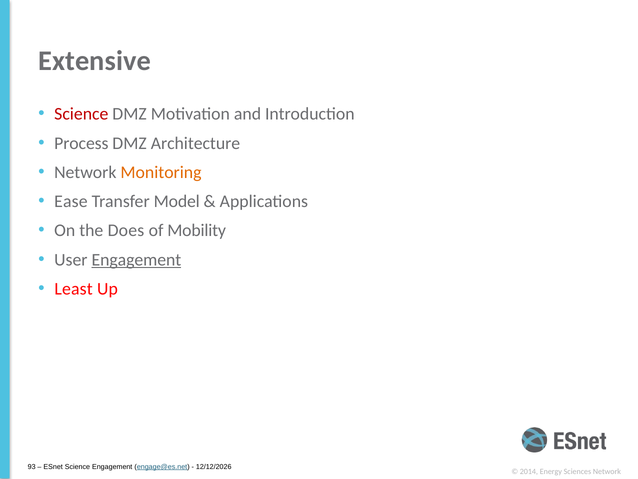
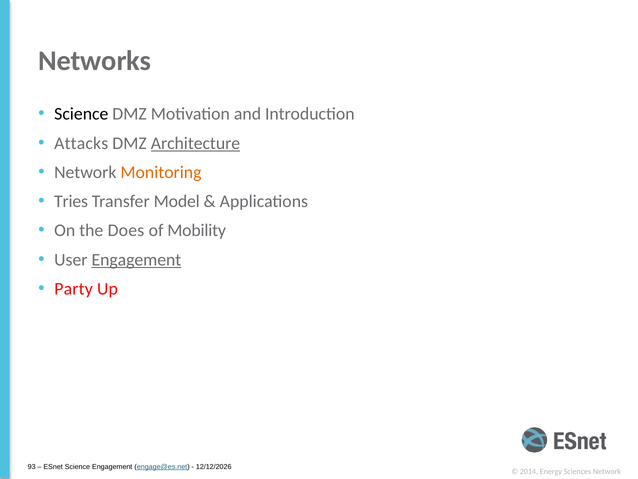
Extensive: Extensive -> Networks (95, 61)
Science colour: red -> black (81, 114)
Process: Process -> Attacks (81, 143)
Architecture underline: none -> present (195, 143)
Ease: Ease -> Tries (71, 201)
Least: Least -> Party (74, 289)
